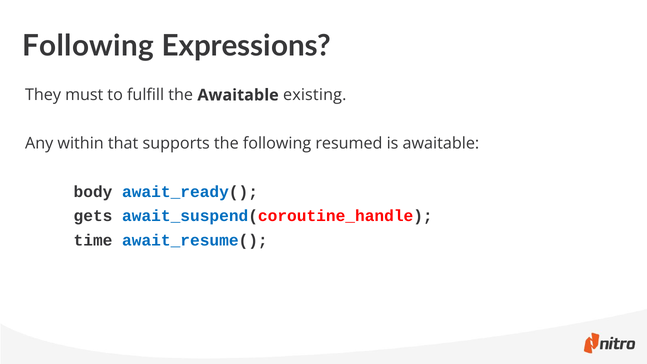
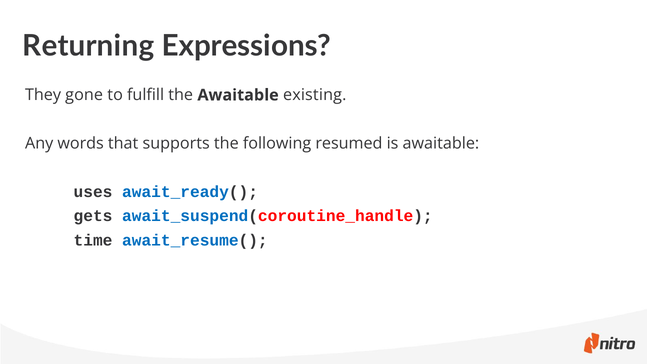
Following: Following -> Returning (88, 46)
must: must -> gone (84, 95)
within: within -> words (81, 144)
body: body -> uses (93, 192)
